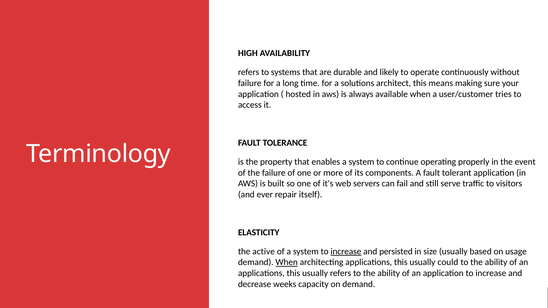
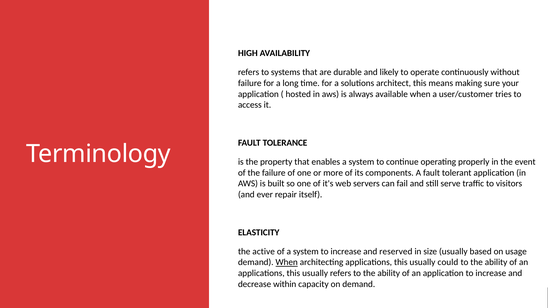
increase underline: present -> none (346, 252)
persisted: persisted -> reserved (396, 252)
weeks: weeks -> within (285, 284)
